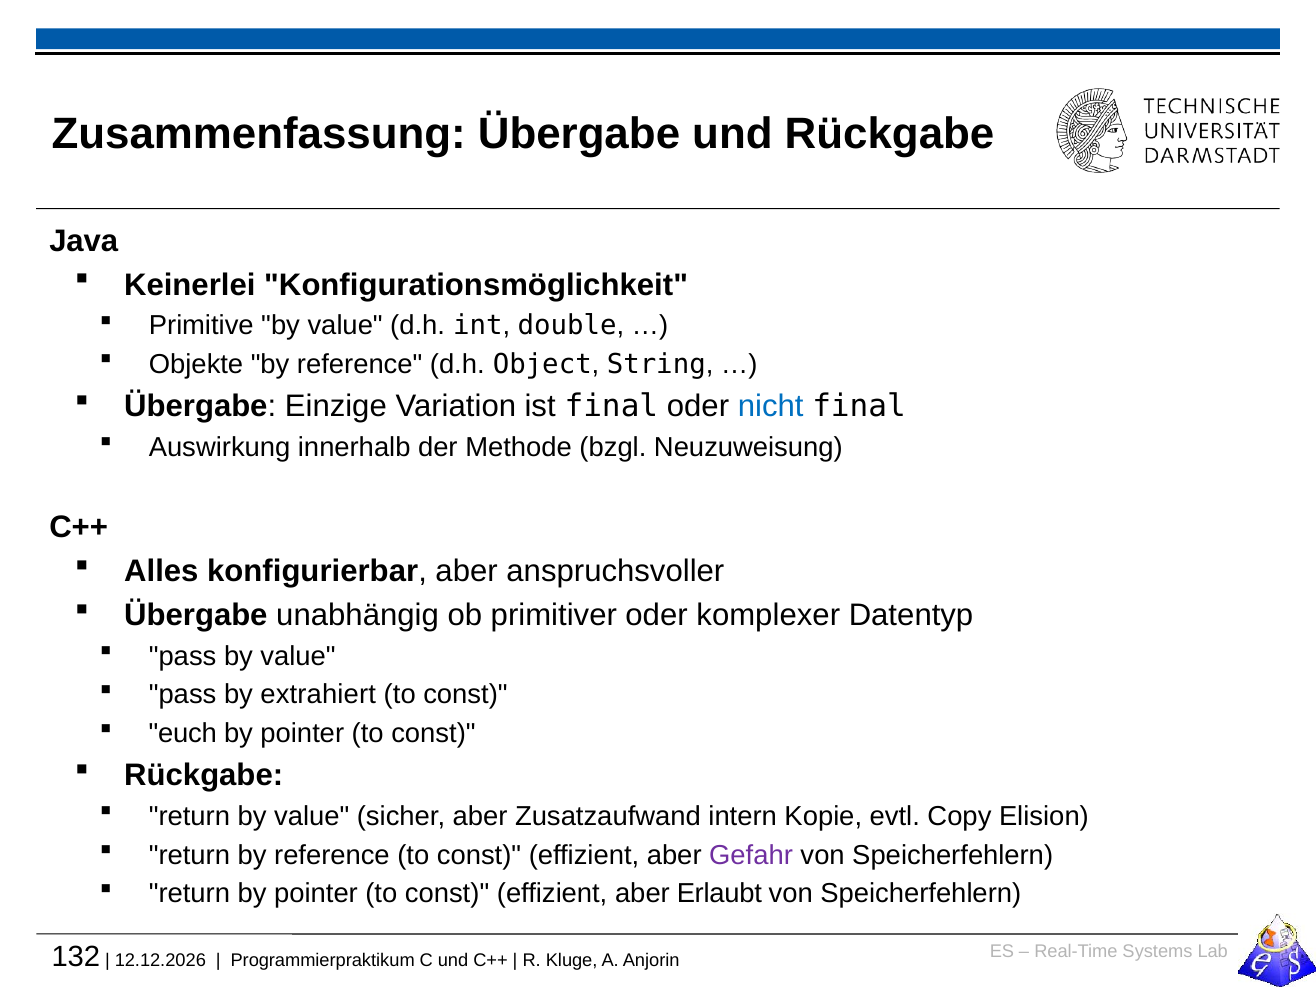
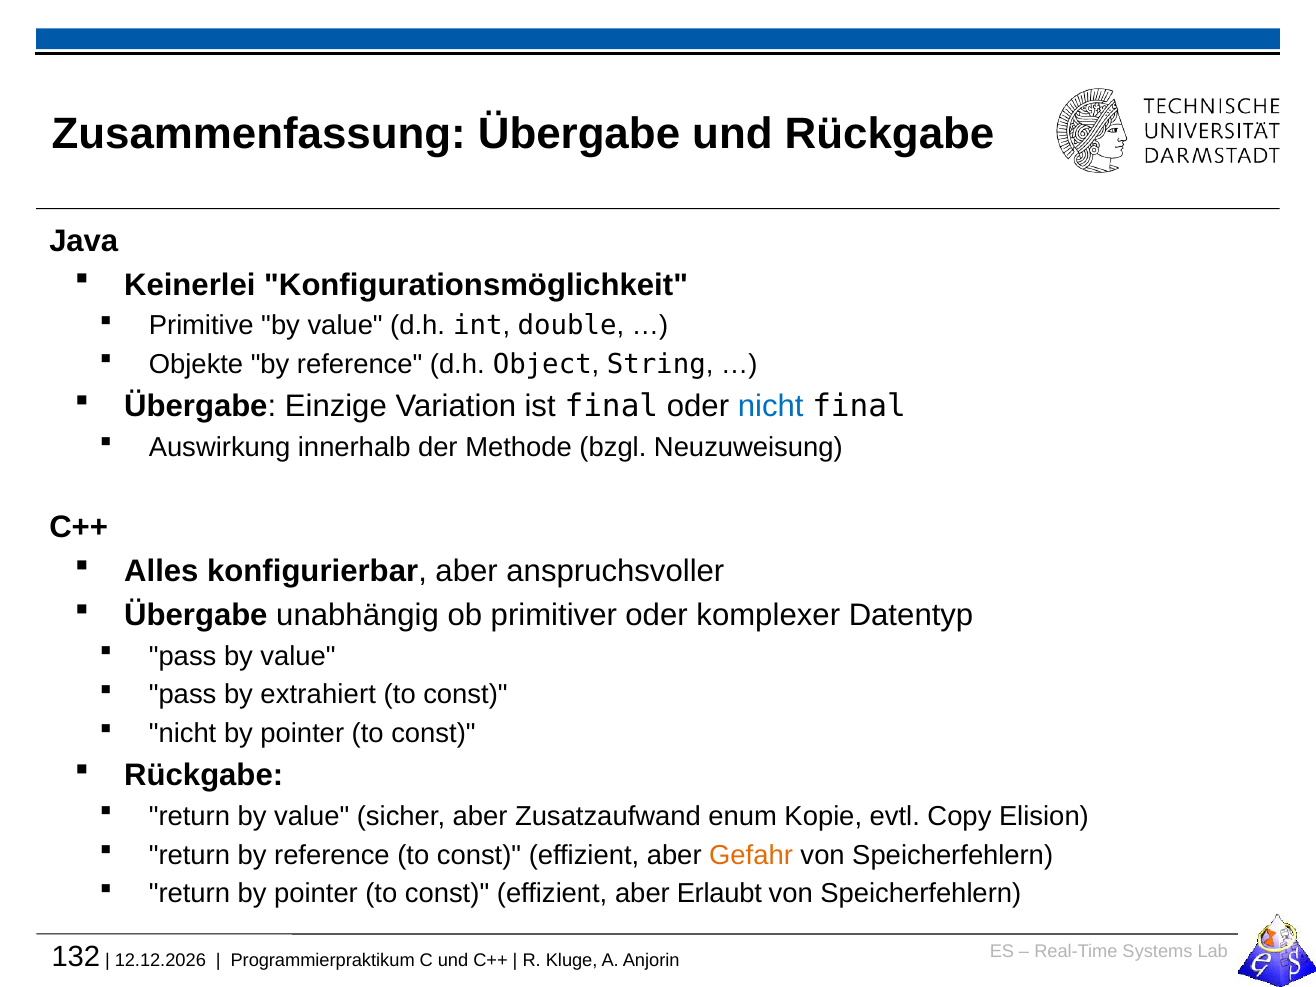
euch: euch -> nicht (183, 734)
intern: intern -> enum (743, 816)
Gefahr colour: purple -> orange (751, 855)
